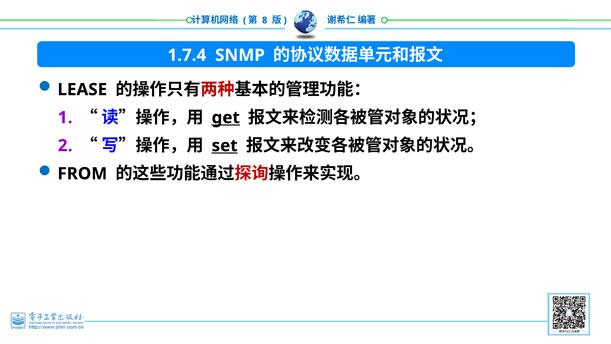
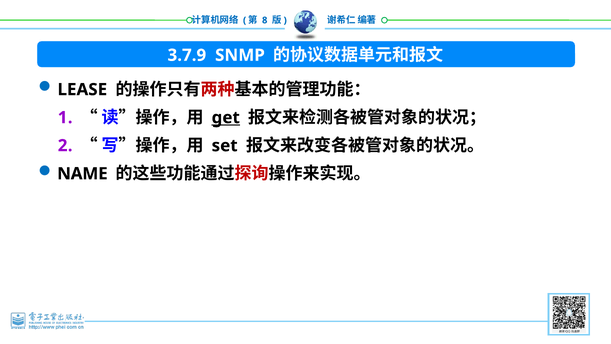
1.7.4: 1.7.4 -> 3.7.9 (187, 55)
set underline: present -> none (225, 146)
FROM: FROM -> NAME (82, 174)
